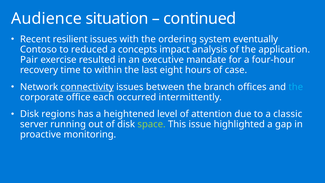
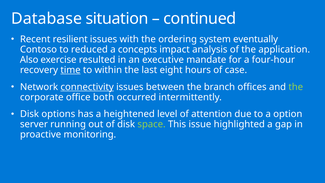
Audience: Audience -> Database (47, 19)
Pair: Pair -> Also (29, 60)
time underline: none -> present (71, 70)
the colour: light blue -> light green (296, 87)
each: each -> both (104, 97)
regions: regions -> options (58, 114)
classic: classic -> option (288, 114)
